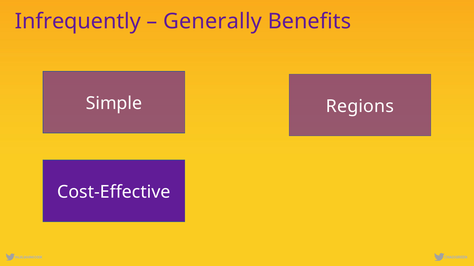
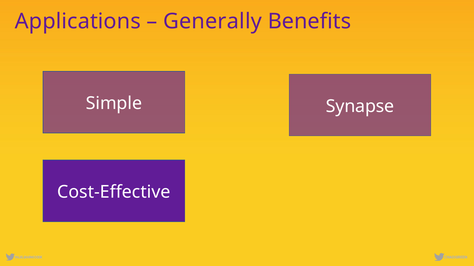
Infrequently: Infrequently -> Applications (78, 21)
Regions: Regions -> Synapse (360, 106)
